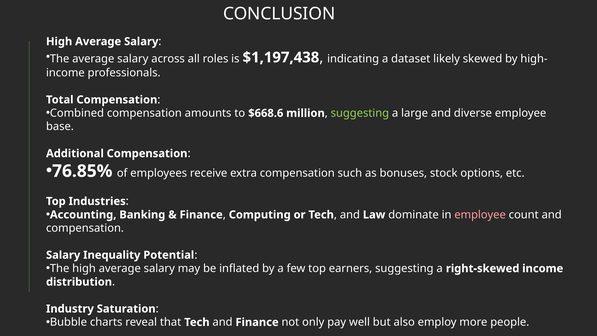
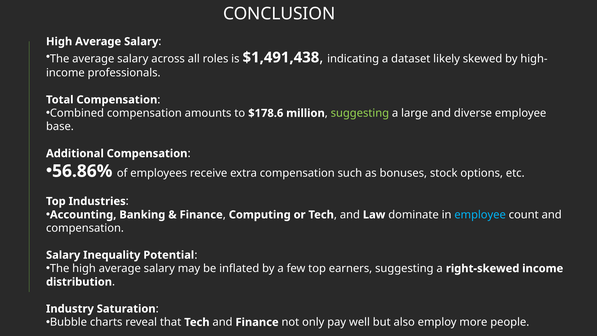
$1,197,438: $1,197,438 -> $1,491,438 (281, 57)
$668.6: $668.6 -> $178.6 (266, 113)
76.85%: 76.85% -> 56.86% (82, 171)
employee colour: pink -> light blue (480, 215)
